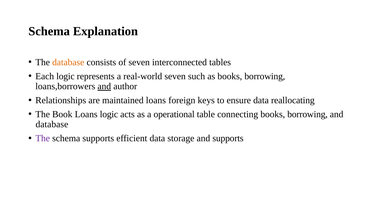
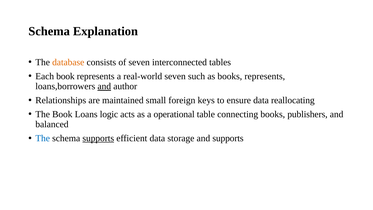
Each logic: logic -> book (65, 76)
as books borrowing: borrowing -> represents (265, 76)
maintained loans: loans -> small (156, 100)
connecting books borrowing: borrowing -> publishers (307, 114)
database: database -> balanced (52, 124)
The colour: purple -> blue (43, 138)
supports underline: none -> present (98, 138)
